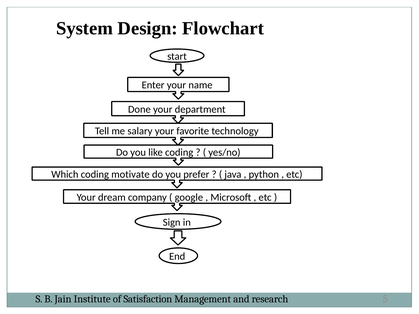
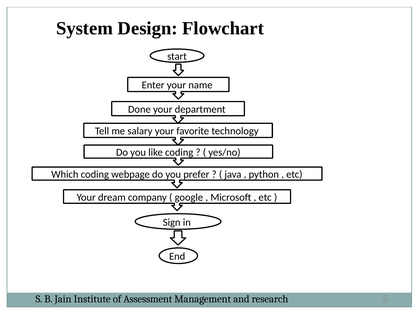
motivate: motivate -> webpage (131, 174)
Satisfaction: Satisfaction -> Assessment (148, 299)
